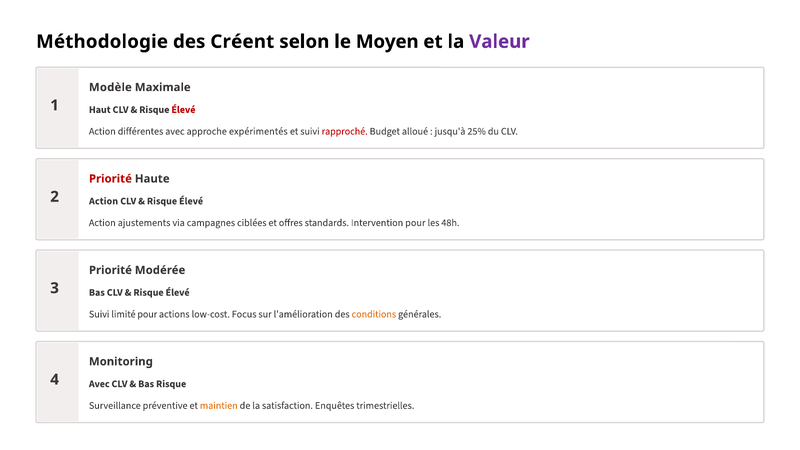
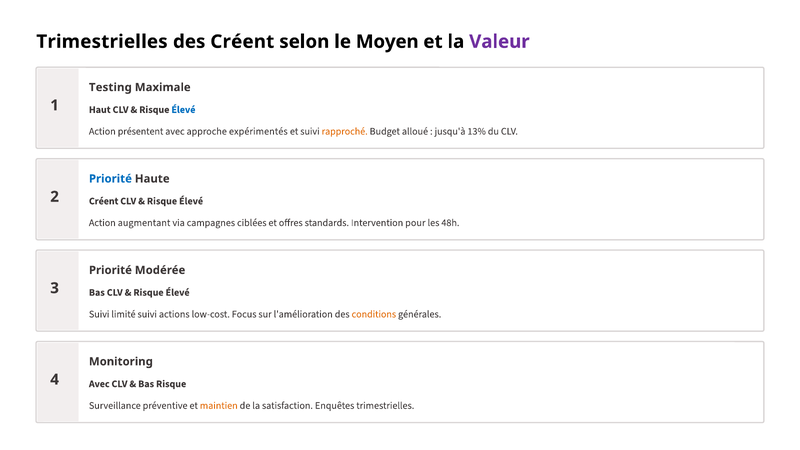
Méthodologie: Méthodologie -> Trimestrielles (102, 42)
Modèle: Modèle -> Testing (110, 87)
Élevé colour: red -> blue (183, 110)
différentes: différentes -> présentent (141, 131)
rapproché colour: red -> orange (345, 131)
25%: 25% -> 13% (477, 131)
Priorité colour: red -> blue (110, 179)
Action: Action -> Créent (104, 201)
ajustements: ajustements -> augmentant (144, 223)
limité pour: pour -> suivi (147, 314)
